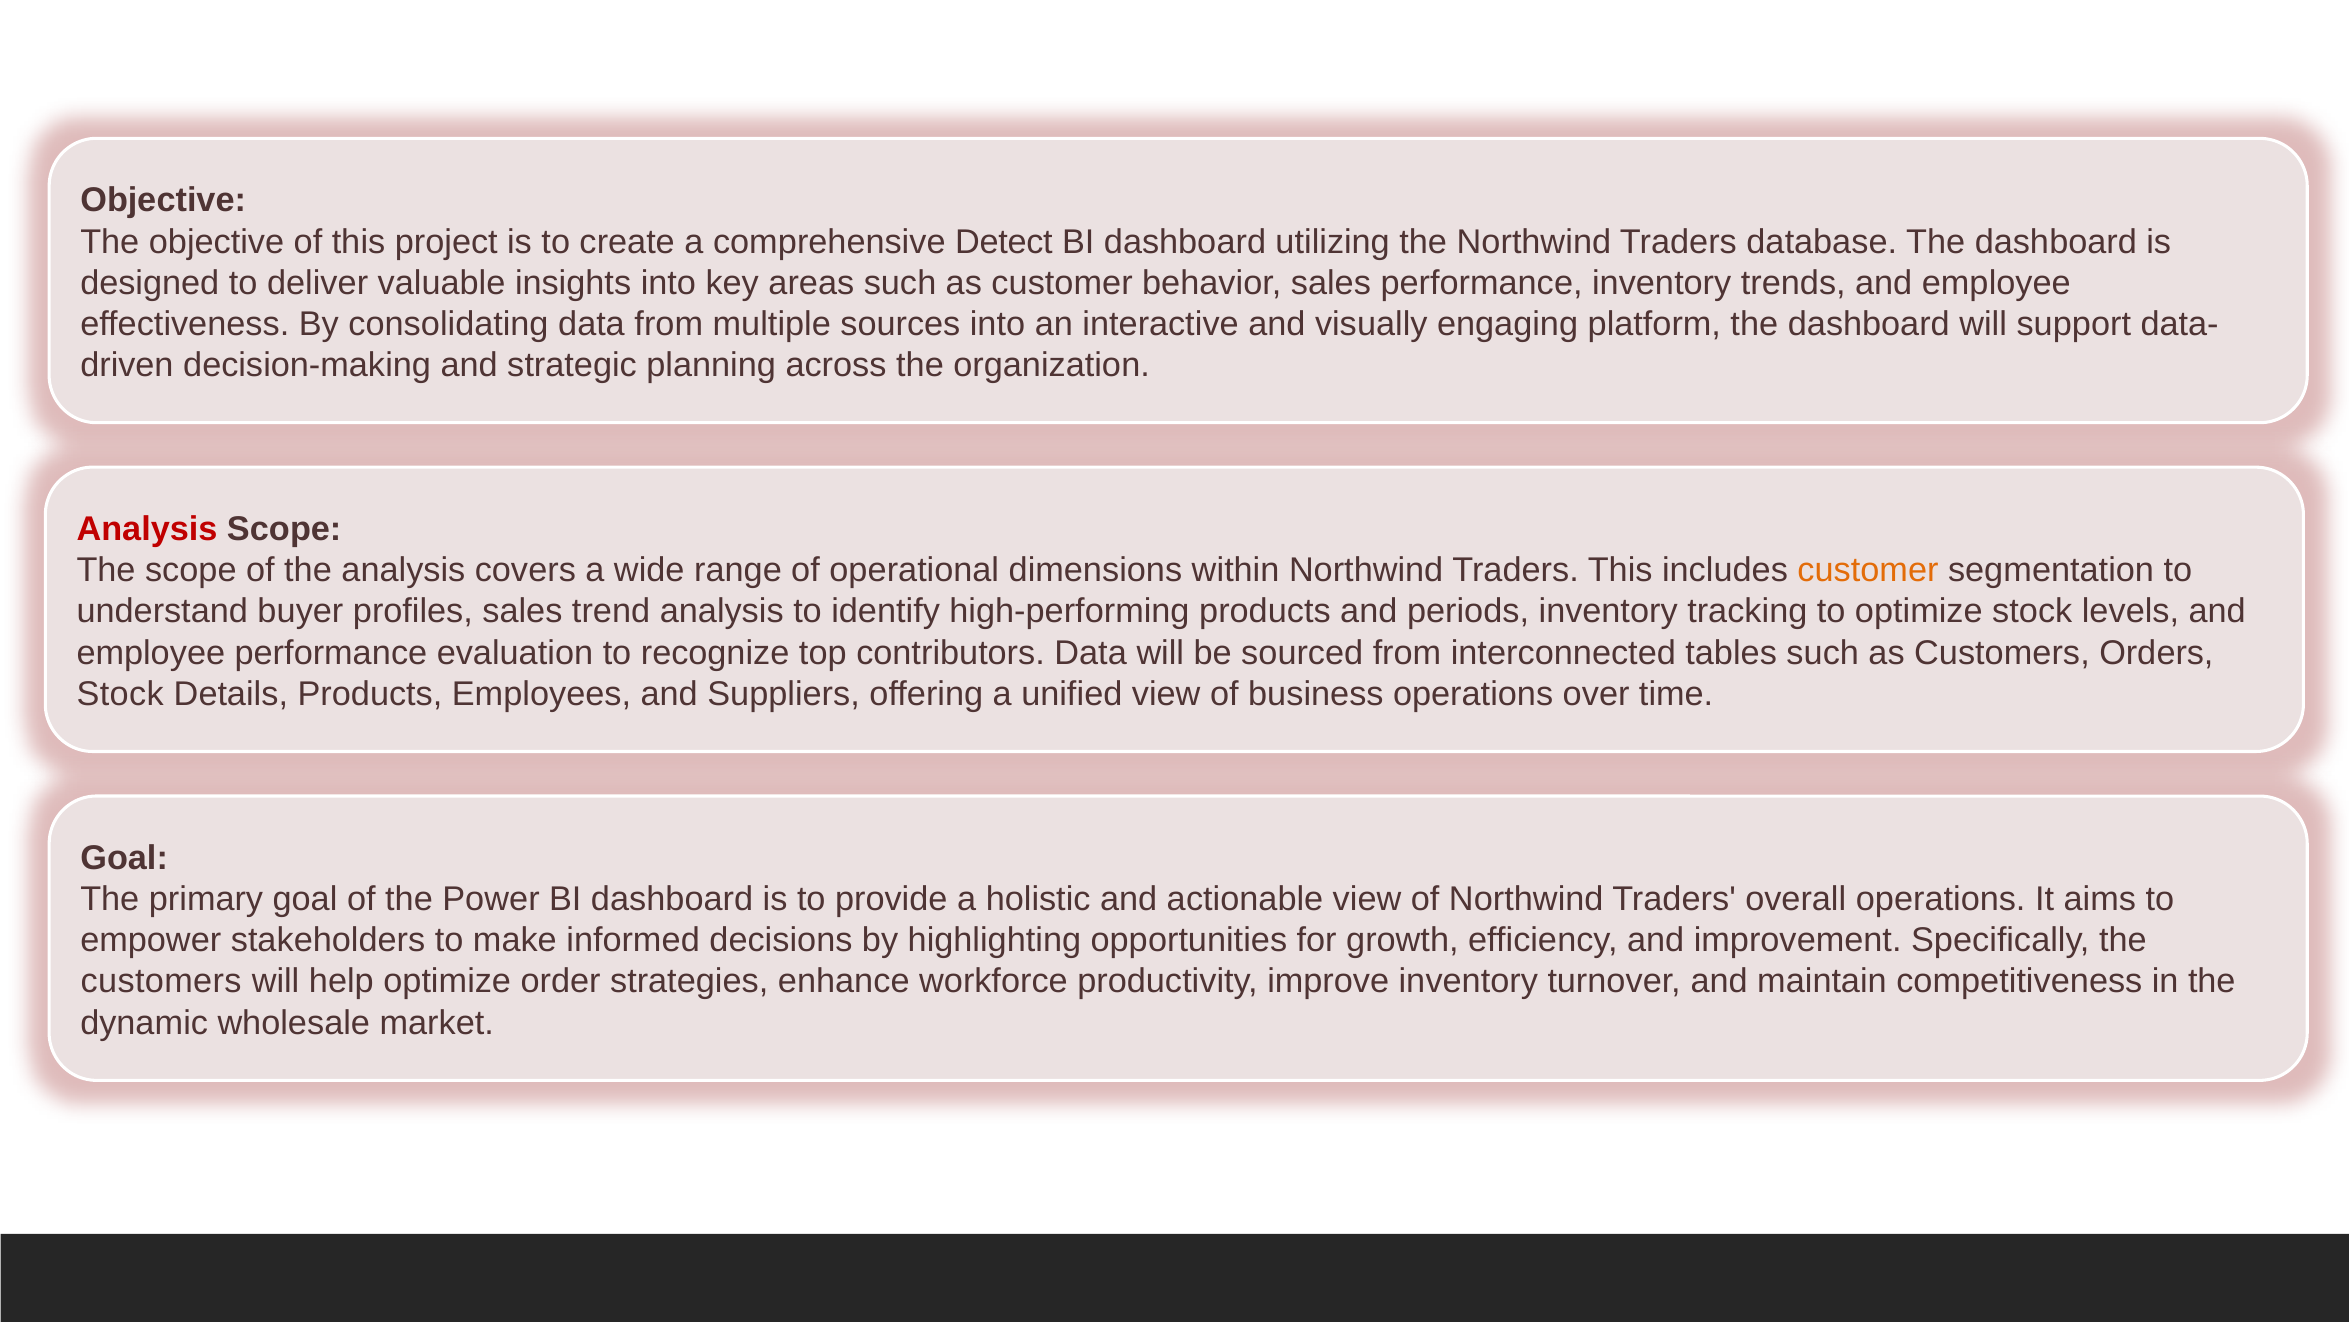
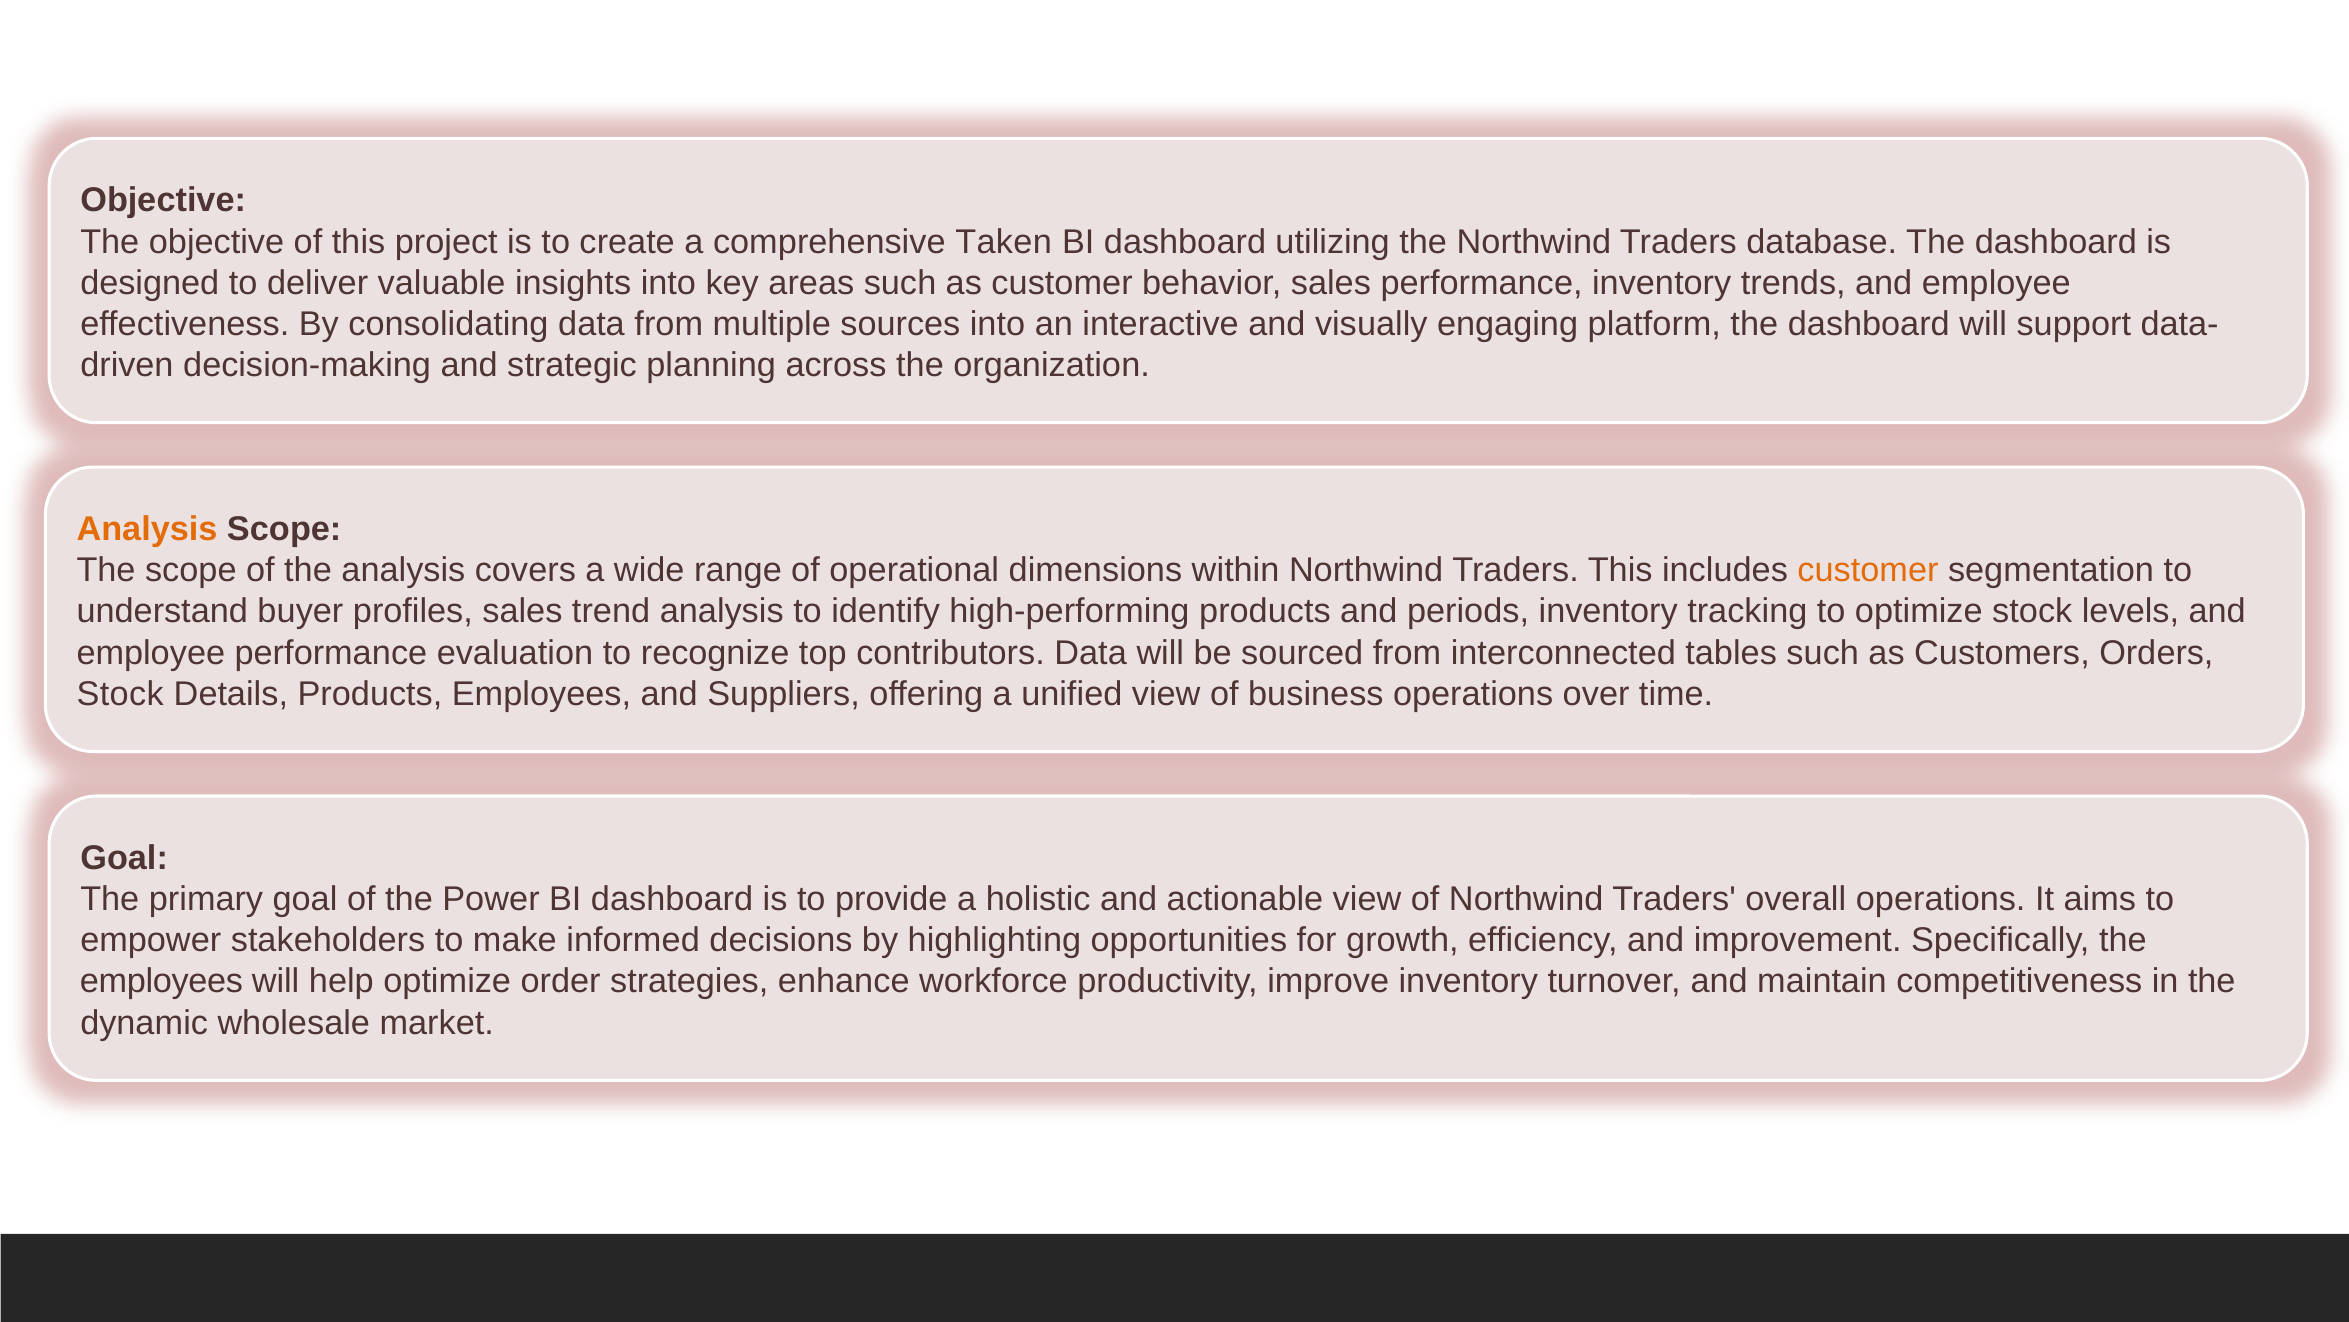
Detect: Detect -> Taken (1004, 242)
Analysis colour: red -> orange (147, 529)
customers: customers -> employees (161, 981)
